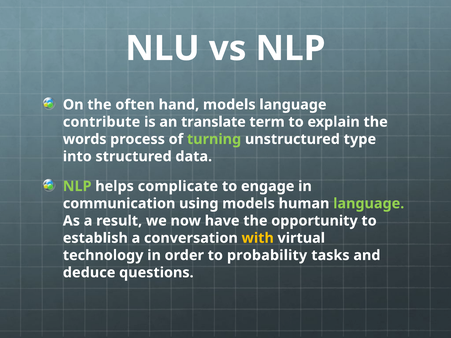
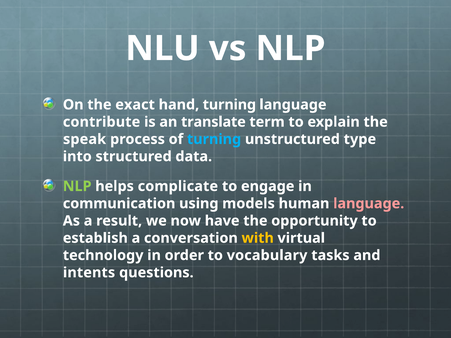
often: often -> exact (135, 105)
hand models: models -> turning (229, 105)
words: words -> speak (85, 139)
turning colour: light green -> light blue (214, 139)
language colour: light green -> pink (369, 204)
probability: probability -> vocabulary (267, 255)
deduce: deduce -> intents (89, 273)
